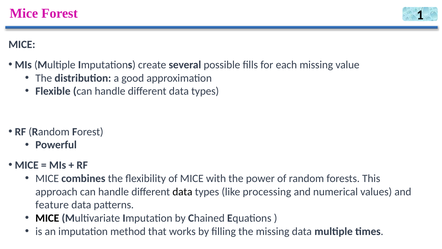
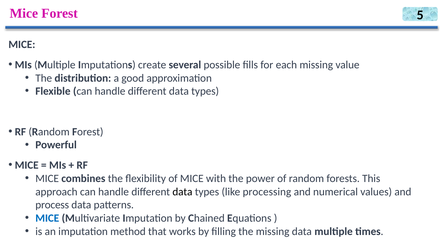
1: 1 -> 5 (420, 15)
feature: feature -> process (52, 205)
MICE colour: black -> blue (47, 218)
